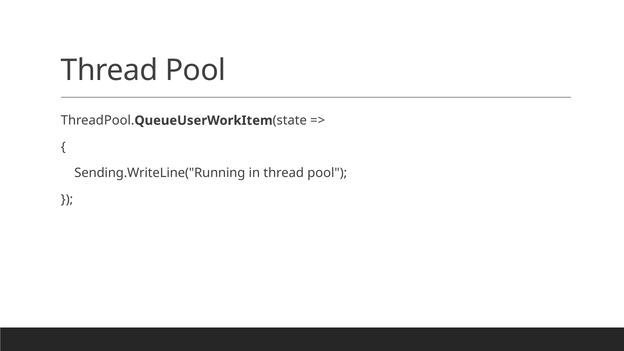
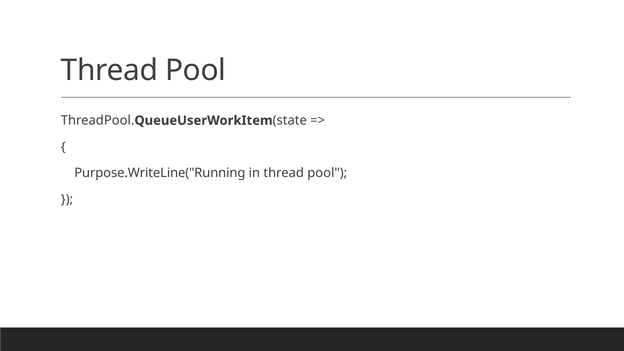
Sending.WriteLine("Running: Sending.WriteLine("Running -> Purpose.WriteLine("Running (160, 173)
